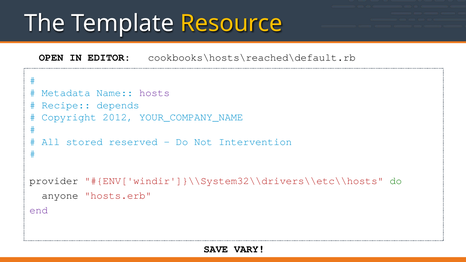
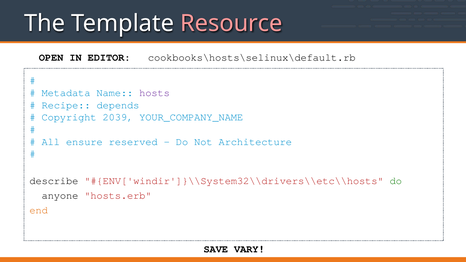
Resource colour: yellow -> pink (231, 24)
cookbooks\hosts\reached\default.rb: cookbooks\hosts\reached\default.rb -> cookbooks\hosts\selinux\default.rb (252, 57)
2012: 2012 -> 2039 (118, 117)
stored: stored -> ensure (84, 142)
Intervention: Intervention -> Architecture (255, 142)
provider: provider -> describe (54, 181)
end colour: purple -> orange (39, 210)
